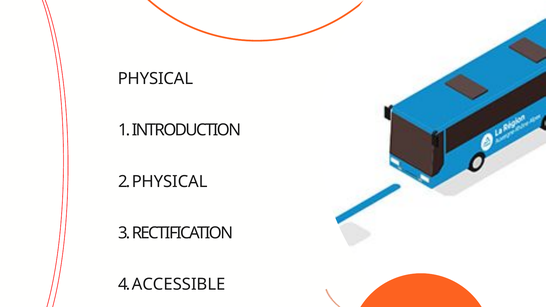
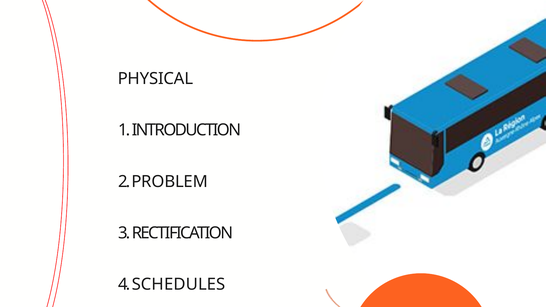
2 PHYSICAL: PHYSICAL -> PROBLEM (170, 182)
ACCESSIBLE: ACCESSIBLE -> SCHEDULES (179, 284)
